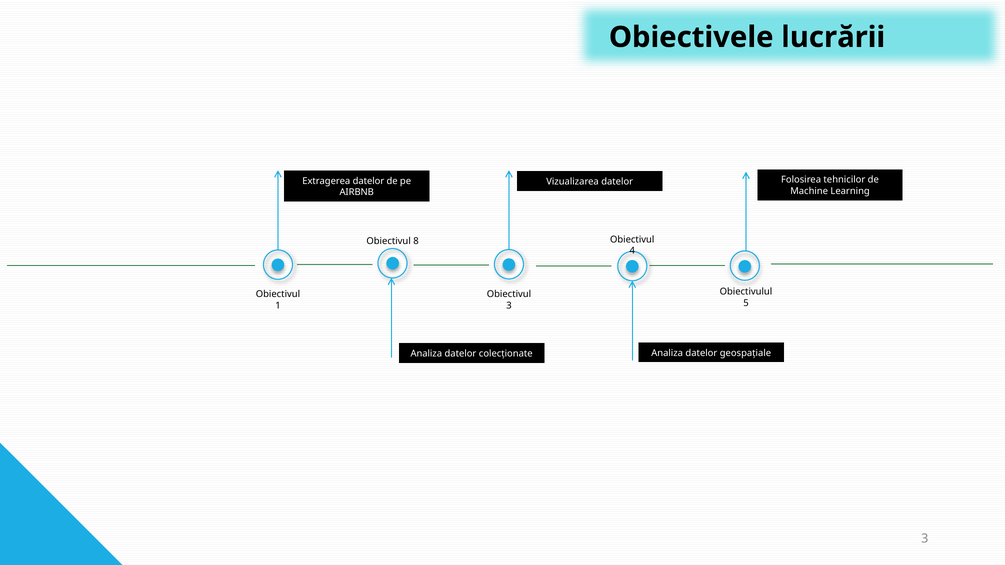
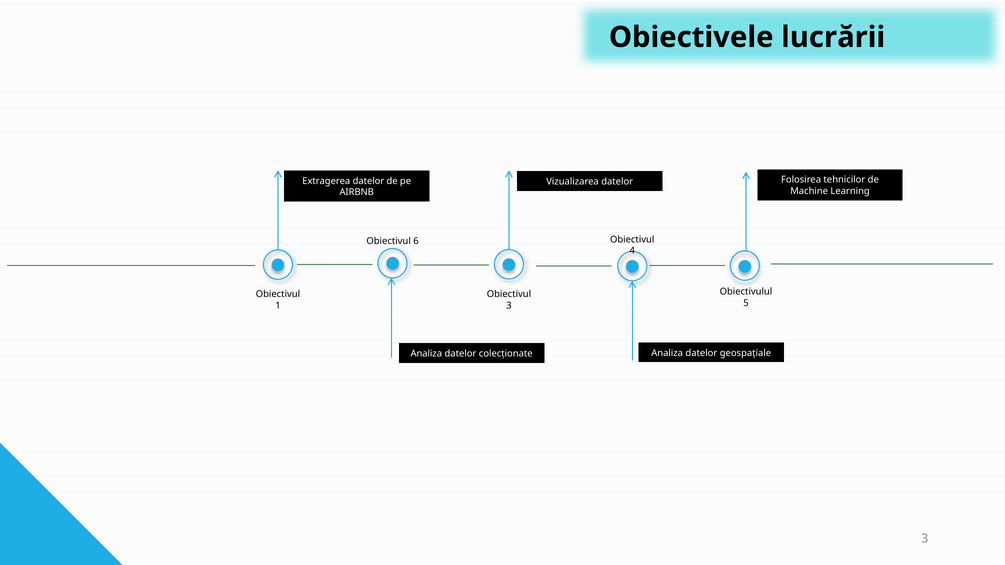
8: 8 -> 6 (416, 241)
